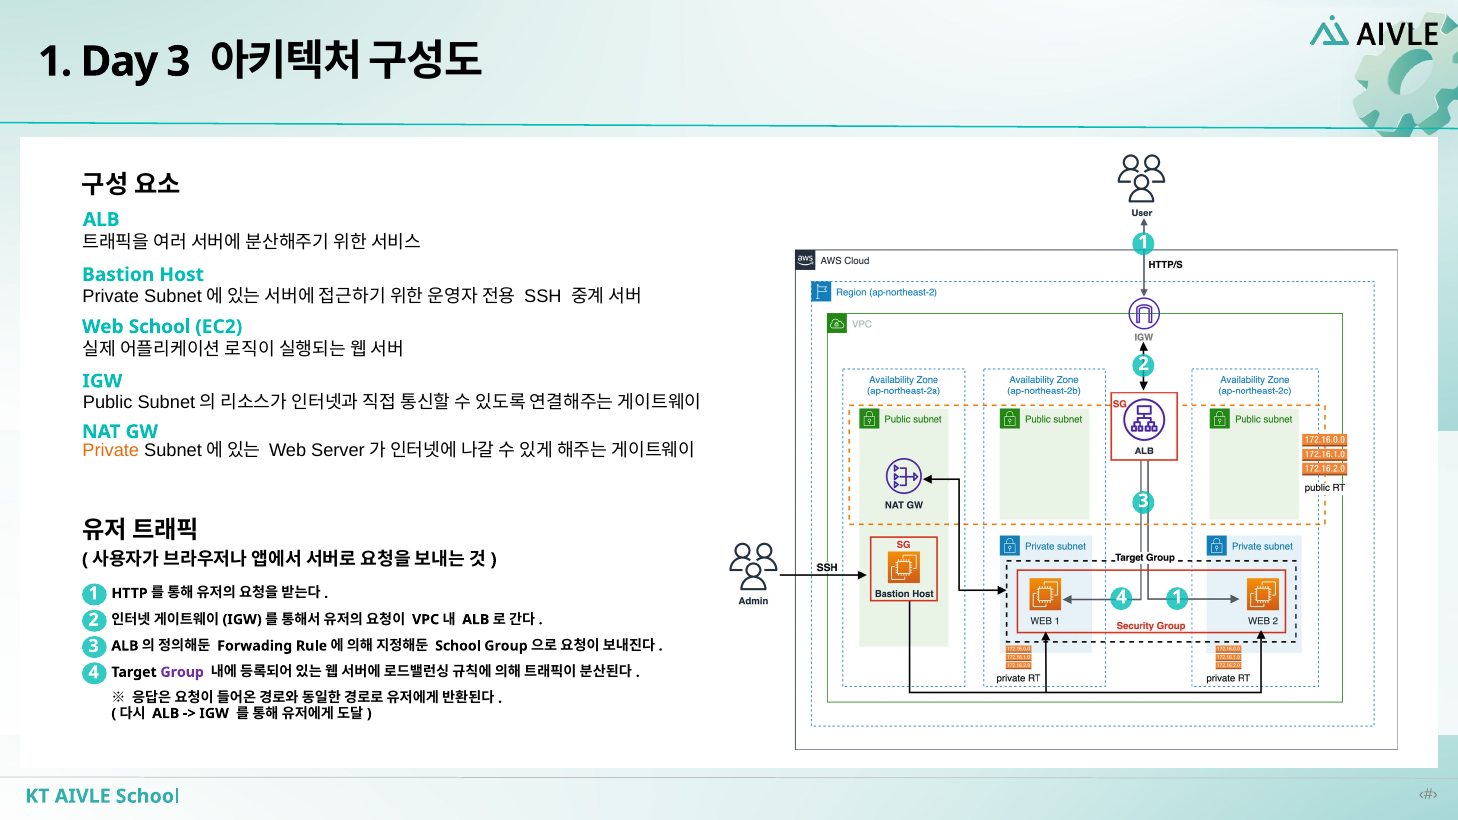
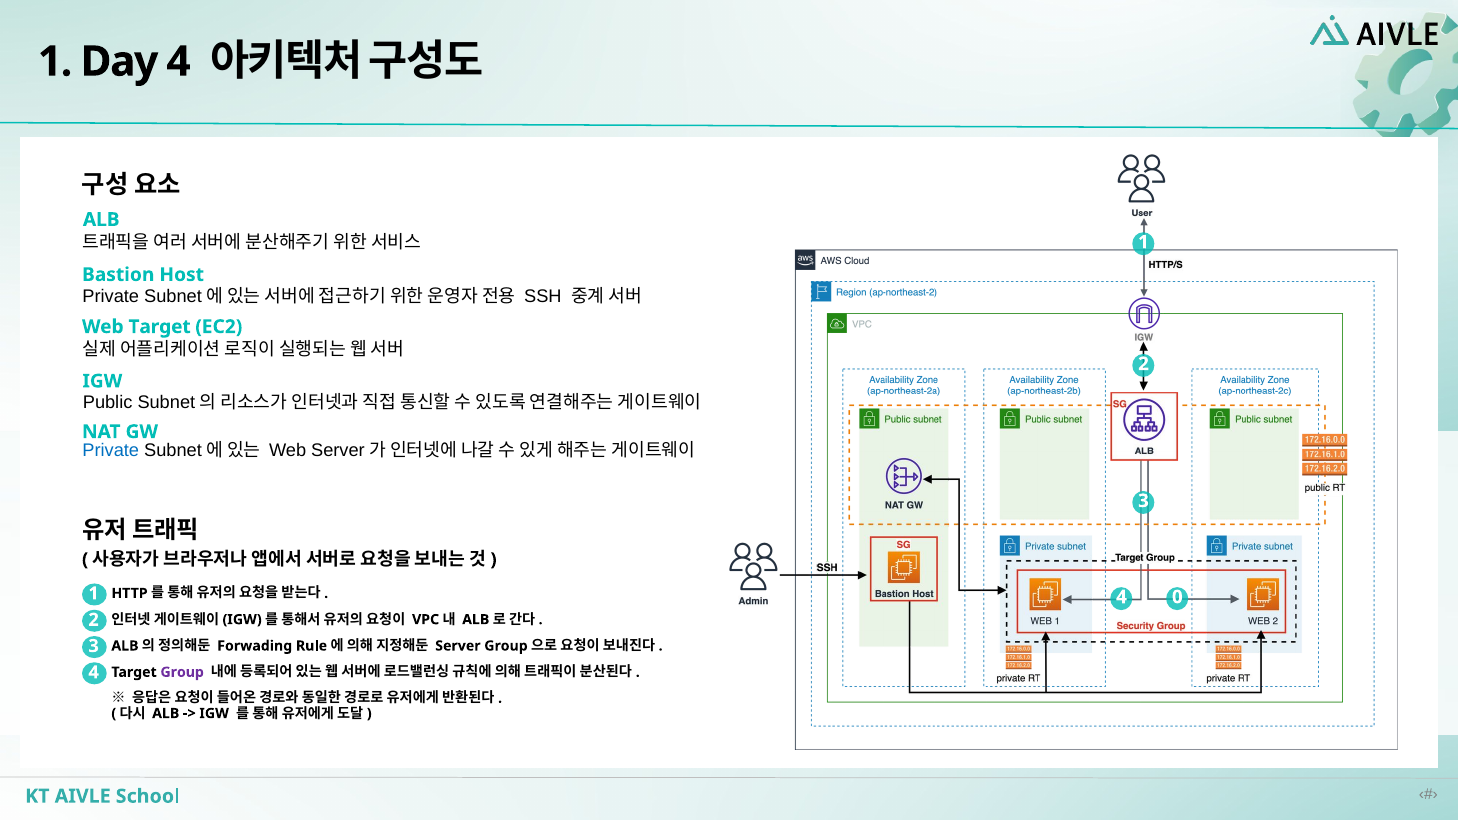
Day 3: 3 -> 4 (178, 62)
Web School: School -> Target (160, 327)
Private colour: orange -> blue (111, 450)
4 1: 1 -> 0 (1177, 597)
School: School -> Server (458, 646)
